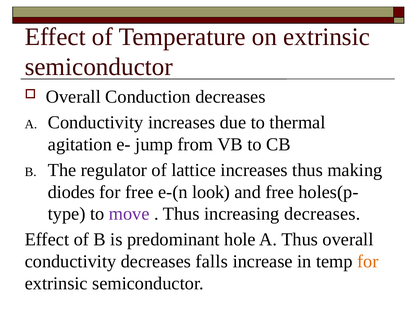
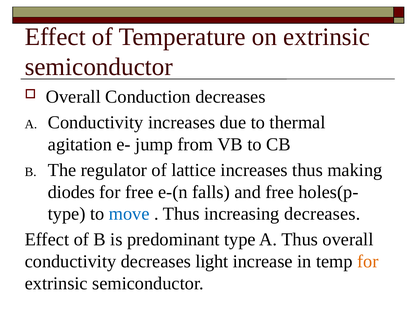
look: look -> falls (211, 192)
move colour: purple -> blue (129, 214)
predominant hole: hole -> type (240, 240)
falls: falls -> light (212, 262)
